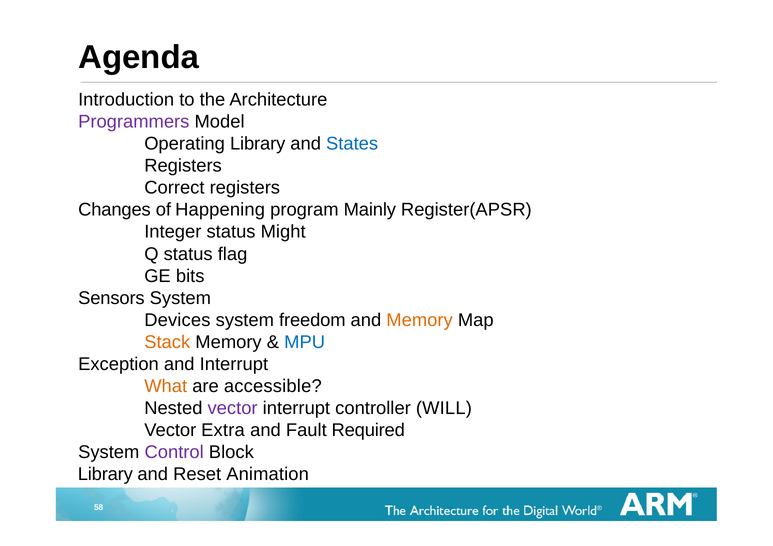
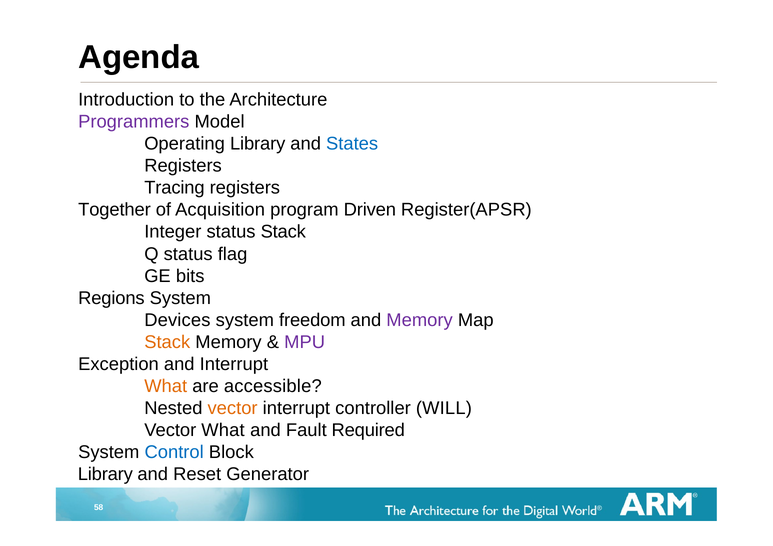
Correct: Correct -> Tracing (174, 188)
Changes: Changes -> Together (114, 210)
Happening: Happening -> Acquisition (220, 210)
Mainly: Mainly -> Driven (370, 210)
status Might: Might -> Stack (283, 232)
Sensors: Sensors -> Regions (111, 298)
Memory colour: orange -> purple (420, 320)
MPU colour: blue -> purple (305, 342)
vector colour: purple -> orange (233, 408)
Vector Extra: Extra -> What (223, 430)
Control colour: purple -> blue (174, 452)
Animation: Animation -> Generator (268, 474)
